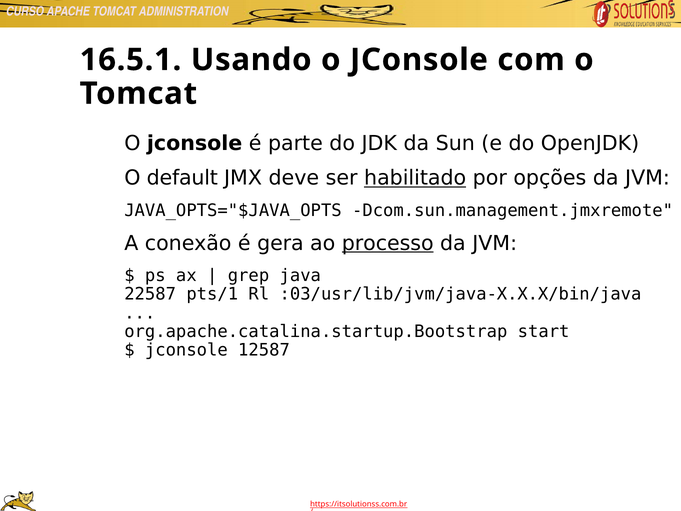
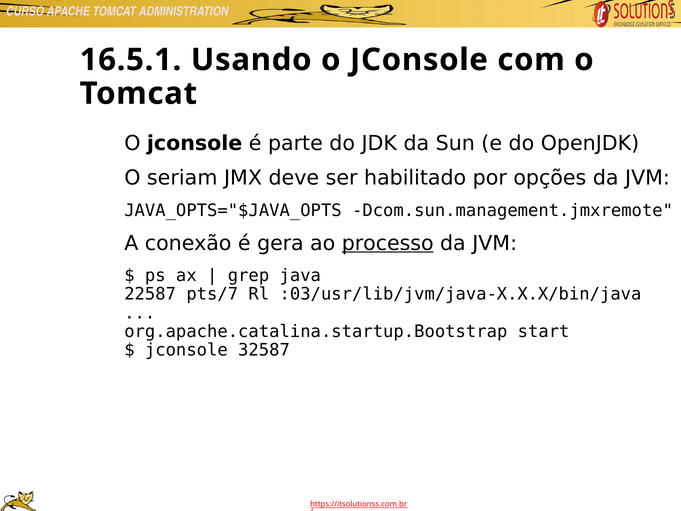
default: default -> seriam (182, 178)
habilitado underline: present -> none (415, 178)
pts/1: pts/1 -> pts/7 (212, 294)
12587: 12587 -> 32587 (264, 350)
